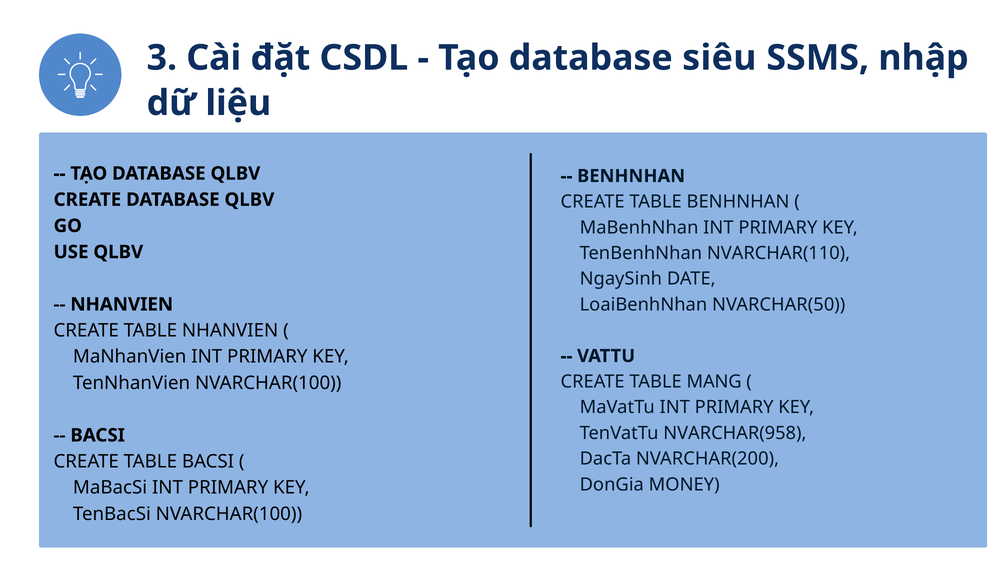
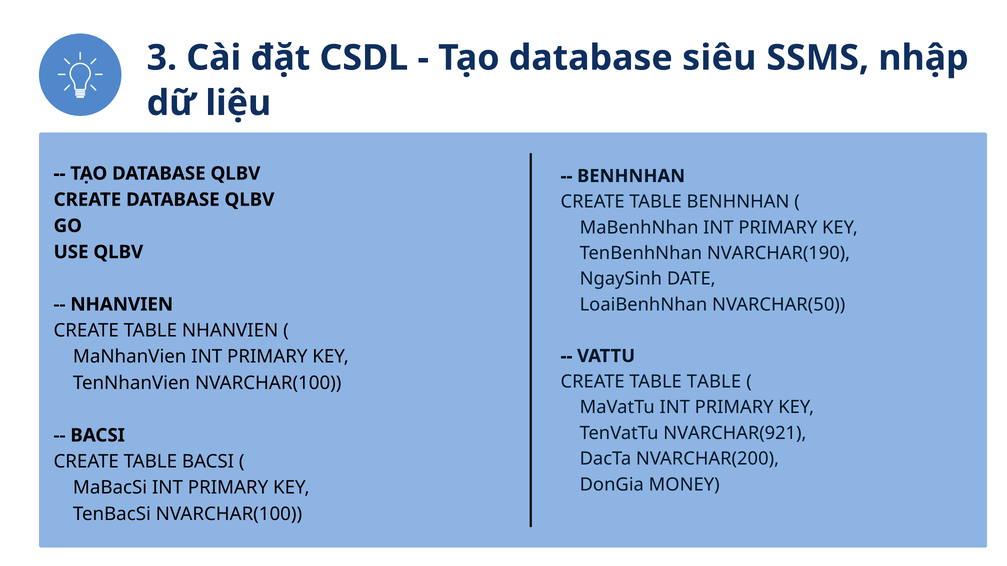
NVARCHAR(110: NVARCHAR(110 -> NVARCHAR(190 (778, 253)
TABLE MANG: MANG -> TABLE (714, 382)
NVARCHAR(958: NVARCHAR(958 -> NVARCHAR(921 (735, 433)
